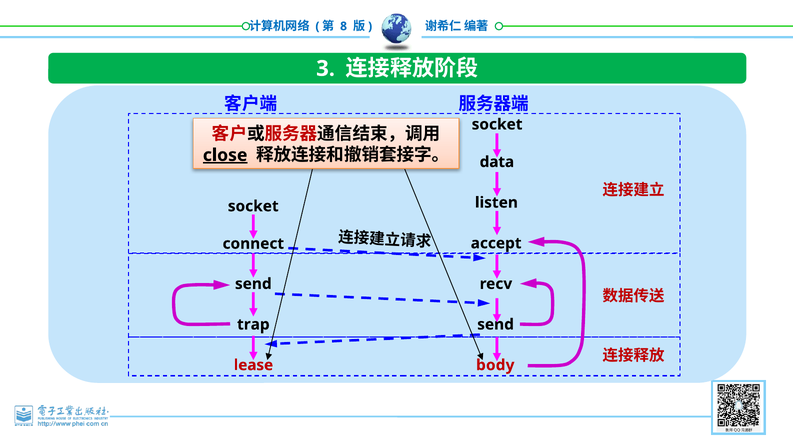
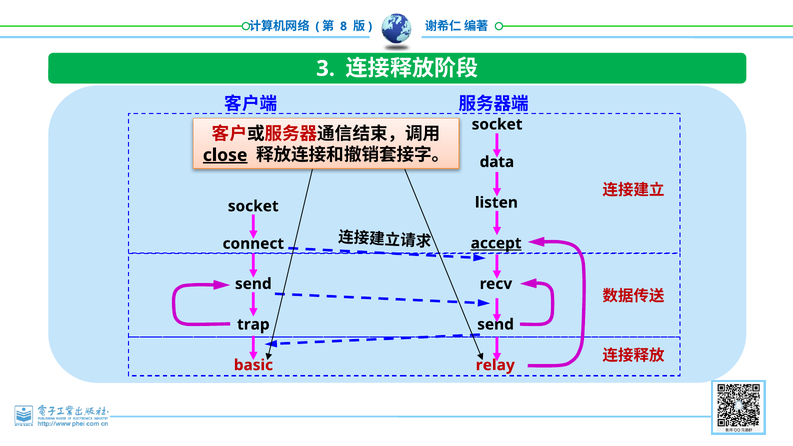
accept underline: none -> present (496, 243)
lease: lease -> basic (253, 365)
body: body -> relay (495, 365)
